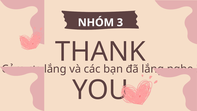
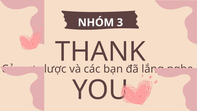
lắng: lắng -> lược (55, 69)
